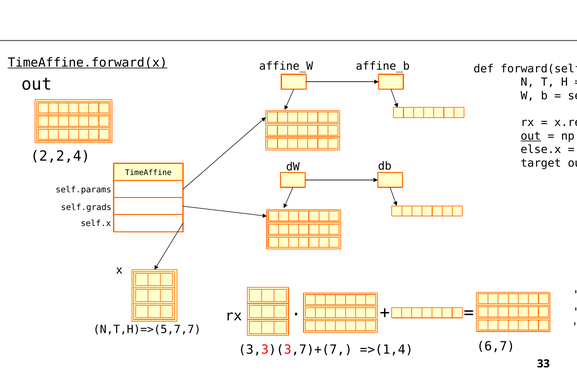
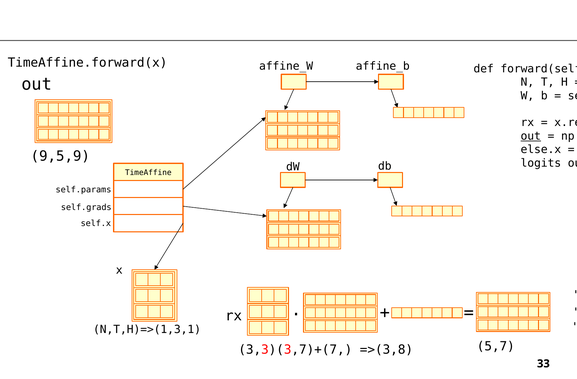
TimeAffine.forward(x underline: present -> none (88, 63)
2,2,4: 2,2,4 -> 9,5,9 (60, 156)
target: target -> logits (541, 163)
N,T,H)=>(5,7,7: N,T,H)=>(5,7,7 -> N,T,H)=>(1,3,1 (147, 330)
6,7: 6,7 -> 5,7 (496, 346)
=>(1,4: =>(1,4 -> =>(3,8 (386, 350)
